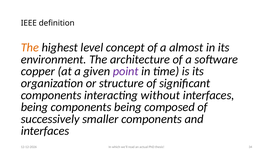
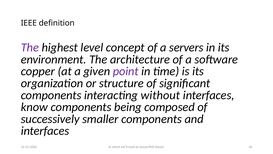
The colour: orange -> purple (30, 47)
almost: almost -> servers (186, 47)
being: being -> know (34, 107)
